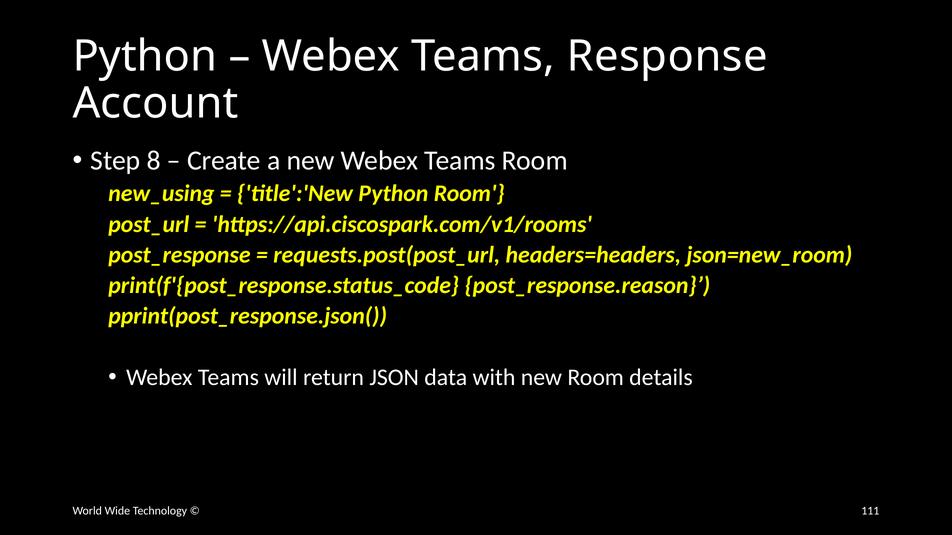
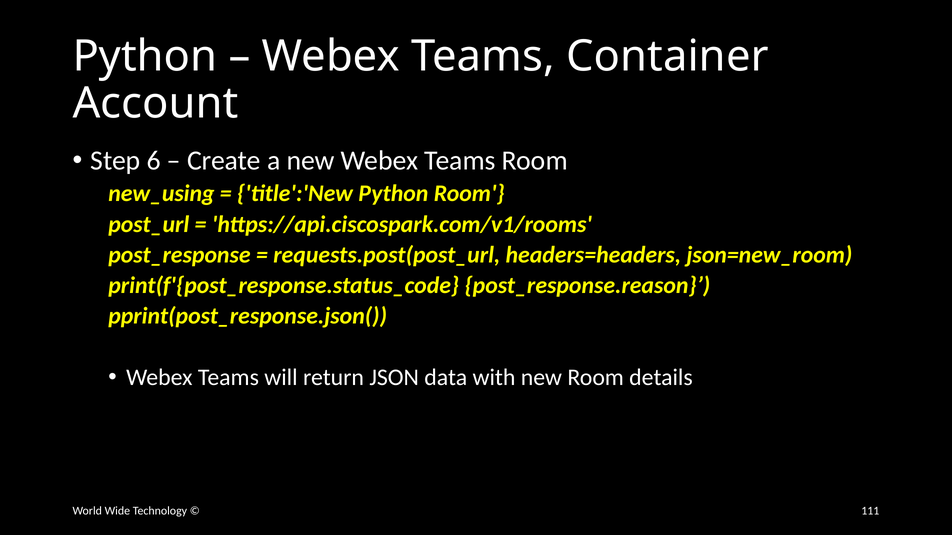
Response: Response -> Container (667, 56)
8: 8 -> 6 (154, 161)
